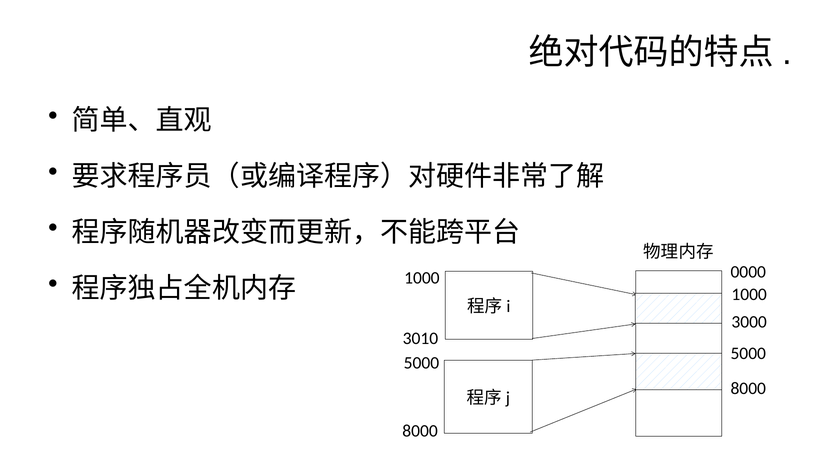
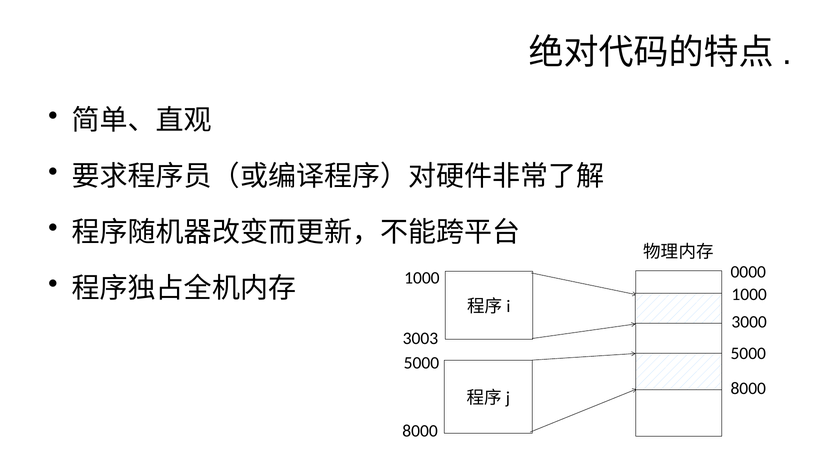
3010: 3010 -> 3003 (420, 338)
